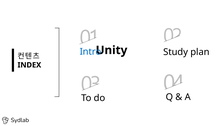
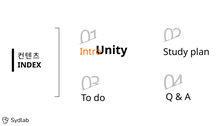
Intro colour: blue -> orange (90, 52)
